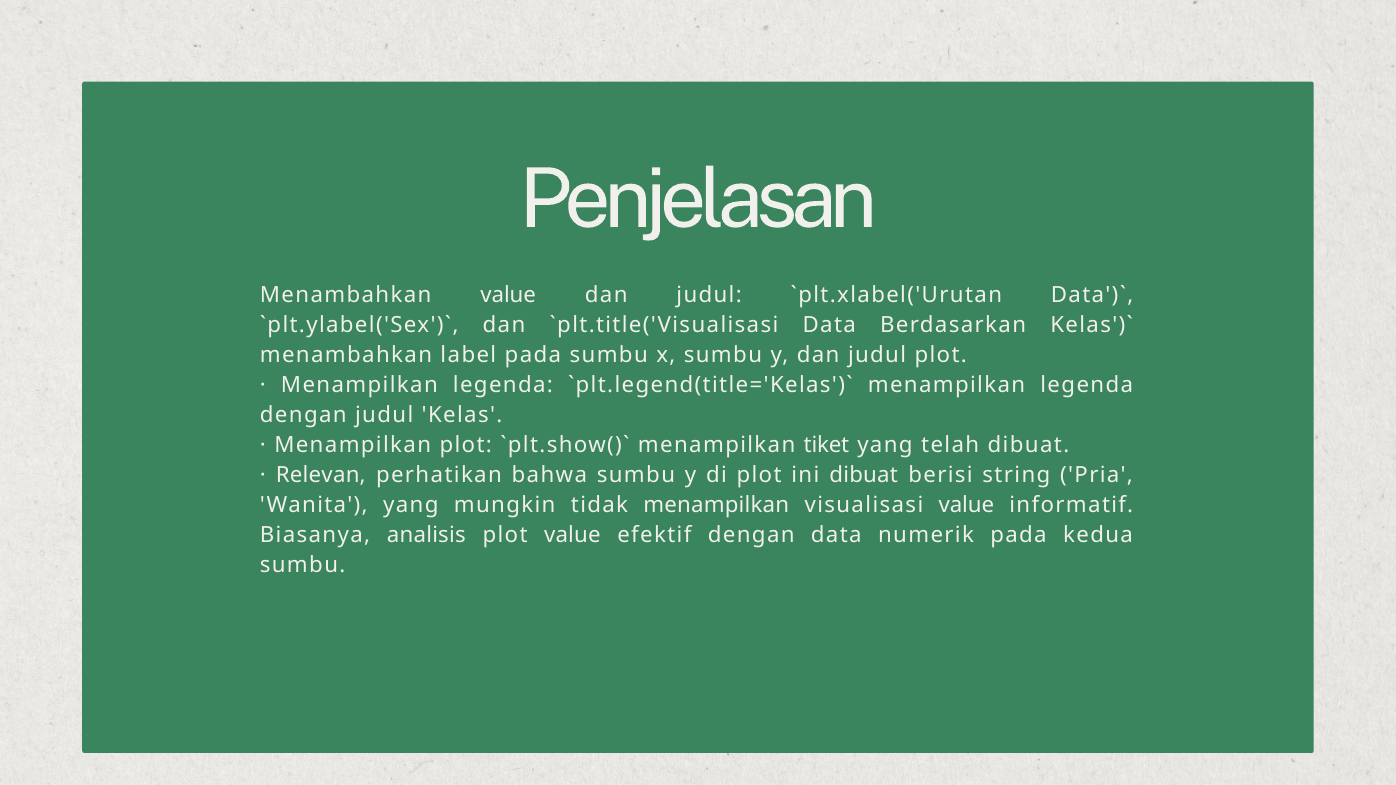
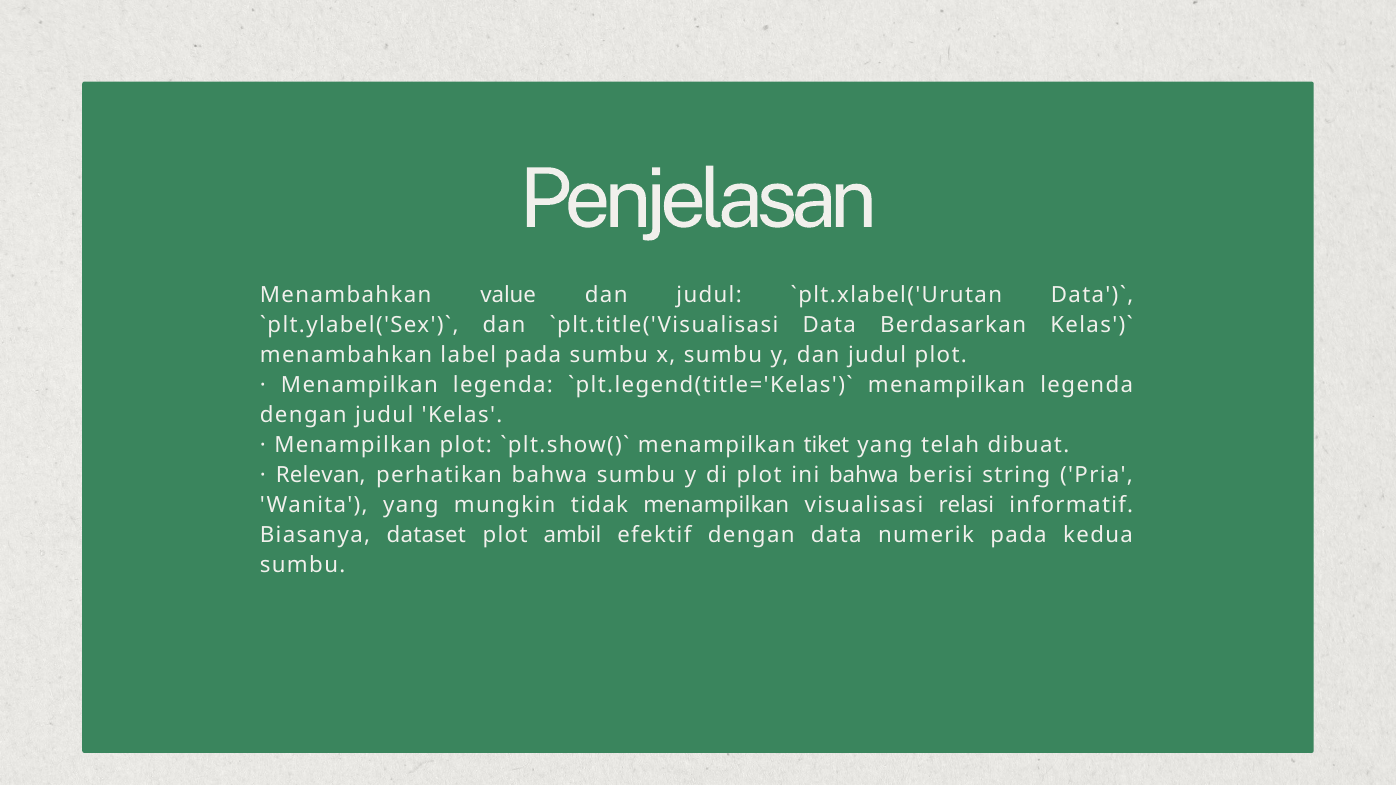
ini dibuat: dibuat -> bahwa (864, 476)
visualisasi value: value -> relasi (966, 506)
analisis: analisis -> dataset (426, 536)
plot value: value -> ambil (573, 536)
